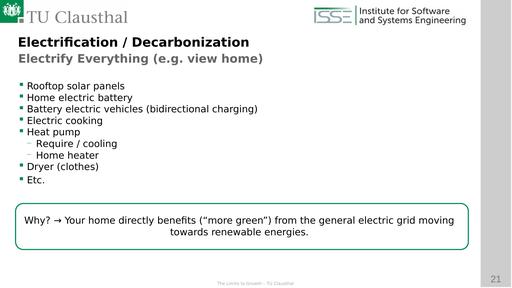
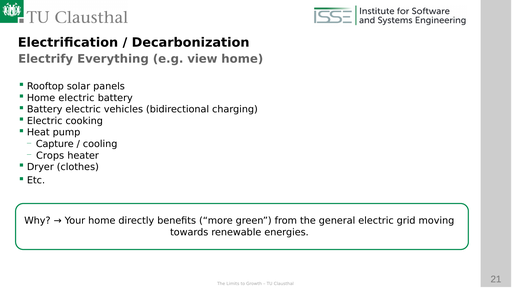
Require: Require -> Capture (55, 144)
Home: Home -> Crops (50, 156)
